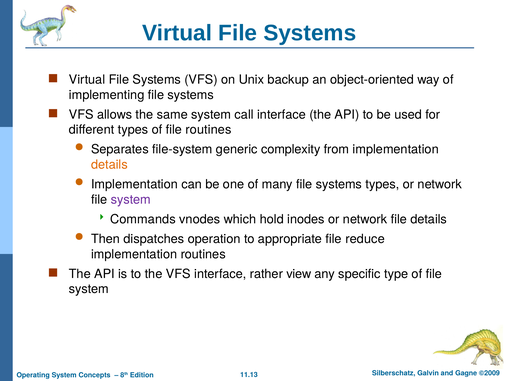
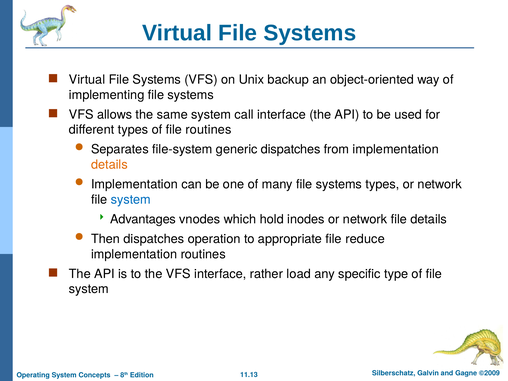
generic complexity: complexity -> dispatches (291, 149)
system colour: purple -> blue (131, 200)
Commands: Commands -> Advantages (143, 219)
view: view -> load (299, 274)
